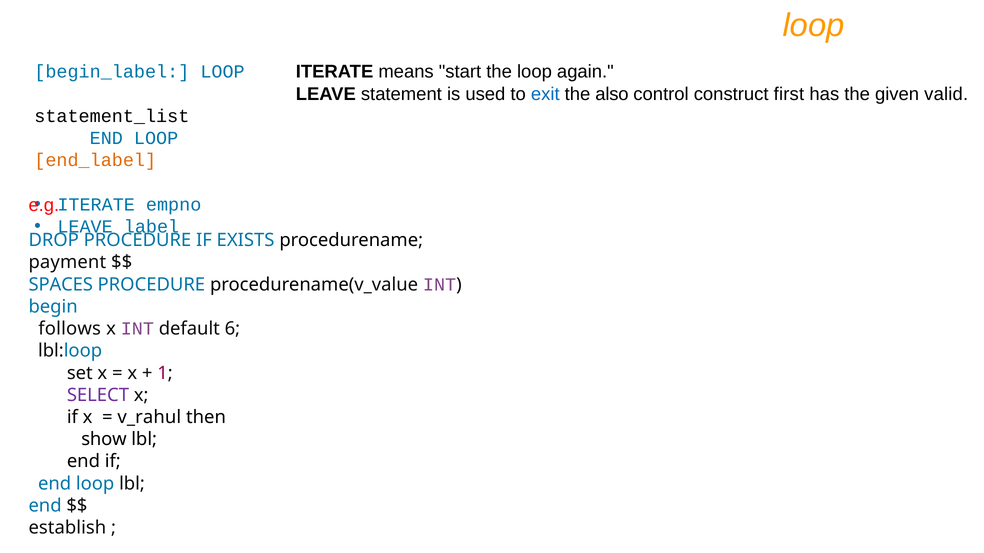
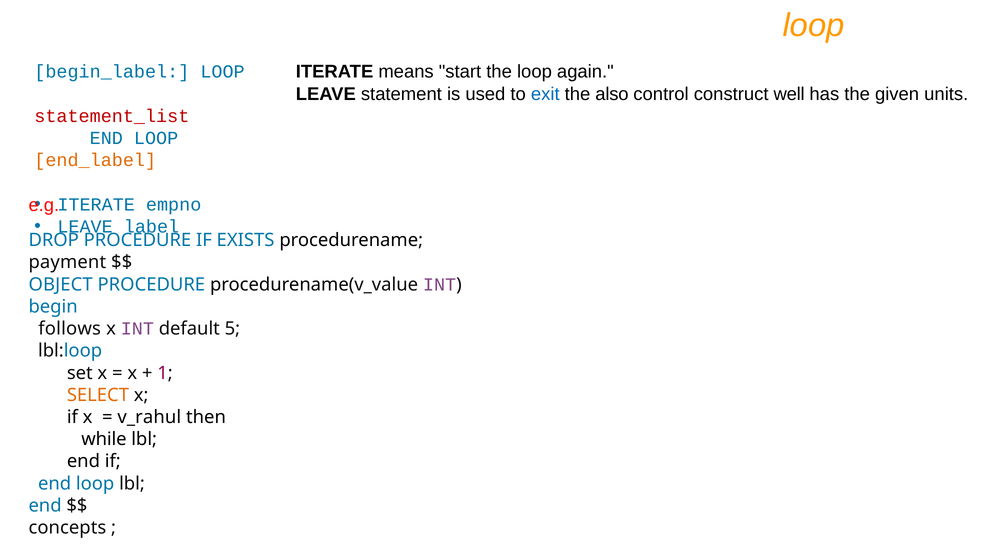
first: first -> well (789, 94)
valid: valid -> units (946, 94)
statement_list colour: black -> red (112, 116)
SPACES: SPACES -> OBJECT (61, 285)
6: 6 -> 5 (232, 329)
SELECT colour: purple -> orange (98, 395)
show: show -> while (104, 440)
establish: establish -> concepts (67, 528)
